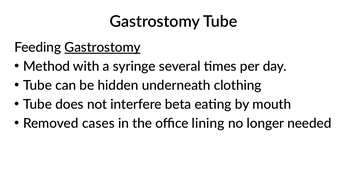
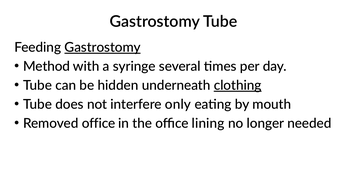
clothing underline: none -> present (238, 85)
beta: beta -> only (178, 104)
Removed cases: cases -> office (99, 123)
